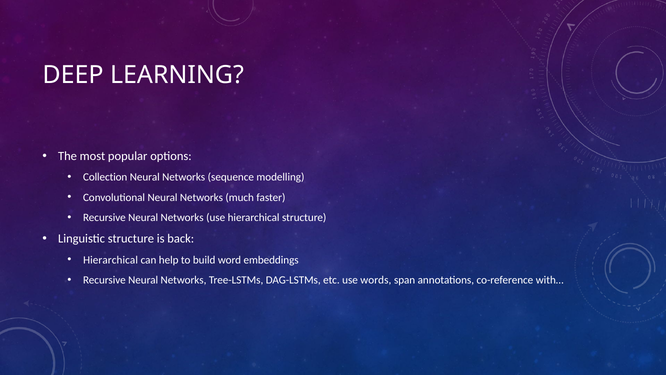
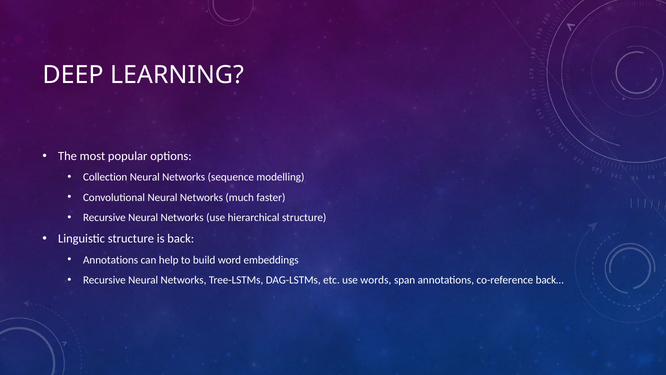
Hierarchical: Hierarchical -> Annotations (111, 260)
with…: with… -> back… (550, 280)
